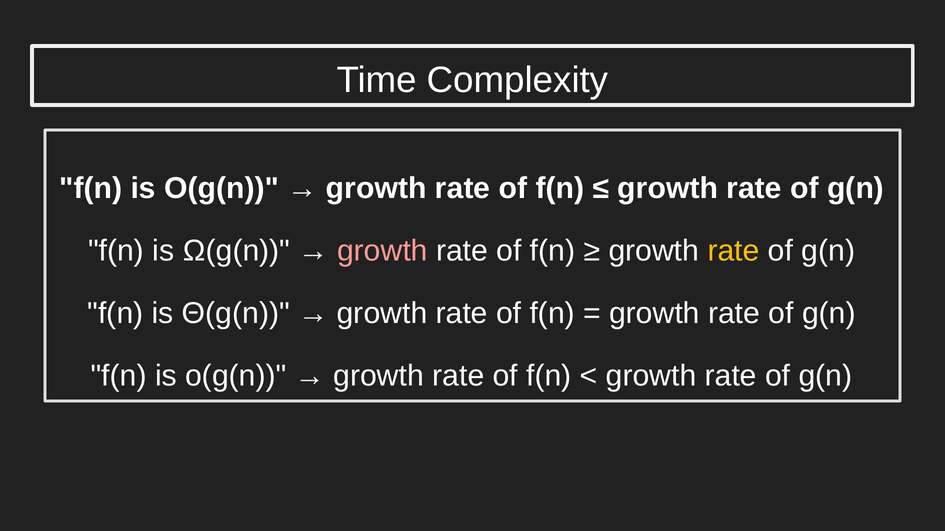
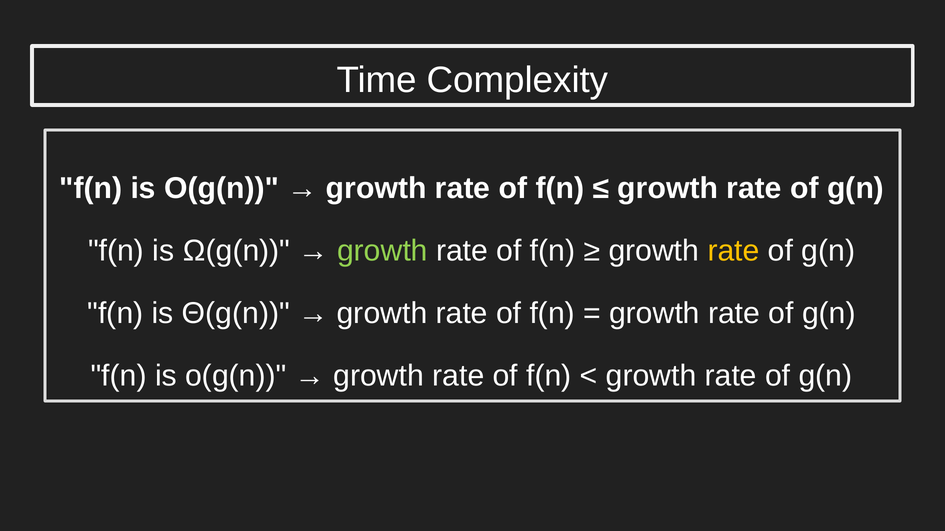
growth colour: pink -> light green (382, 251)
